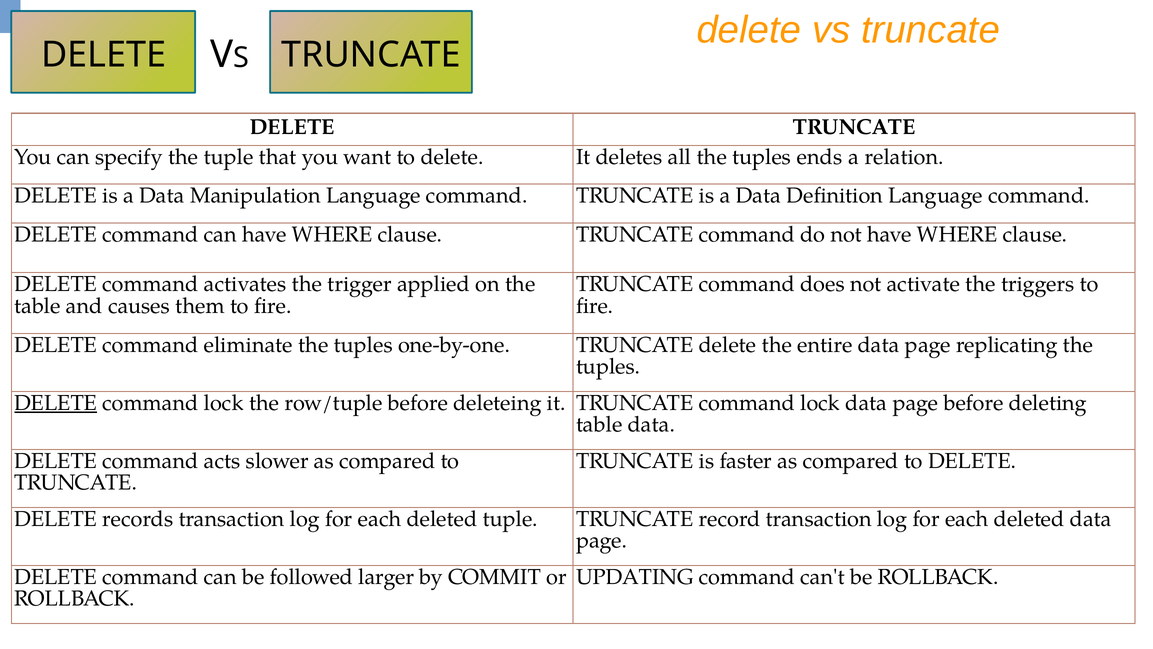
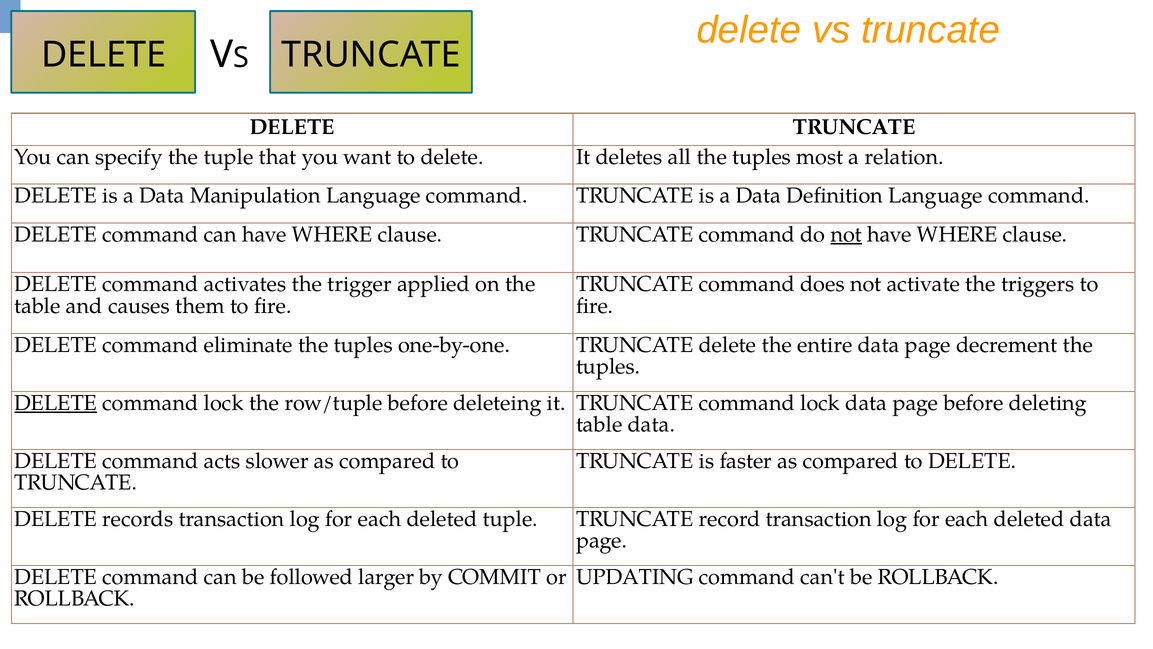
ends: ends -> most (820, 157)
not underline: none -> present (846, 234)
replicating: replicating -> decrement (1007, 345)
